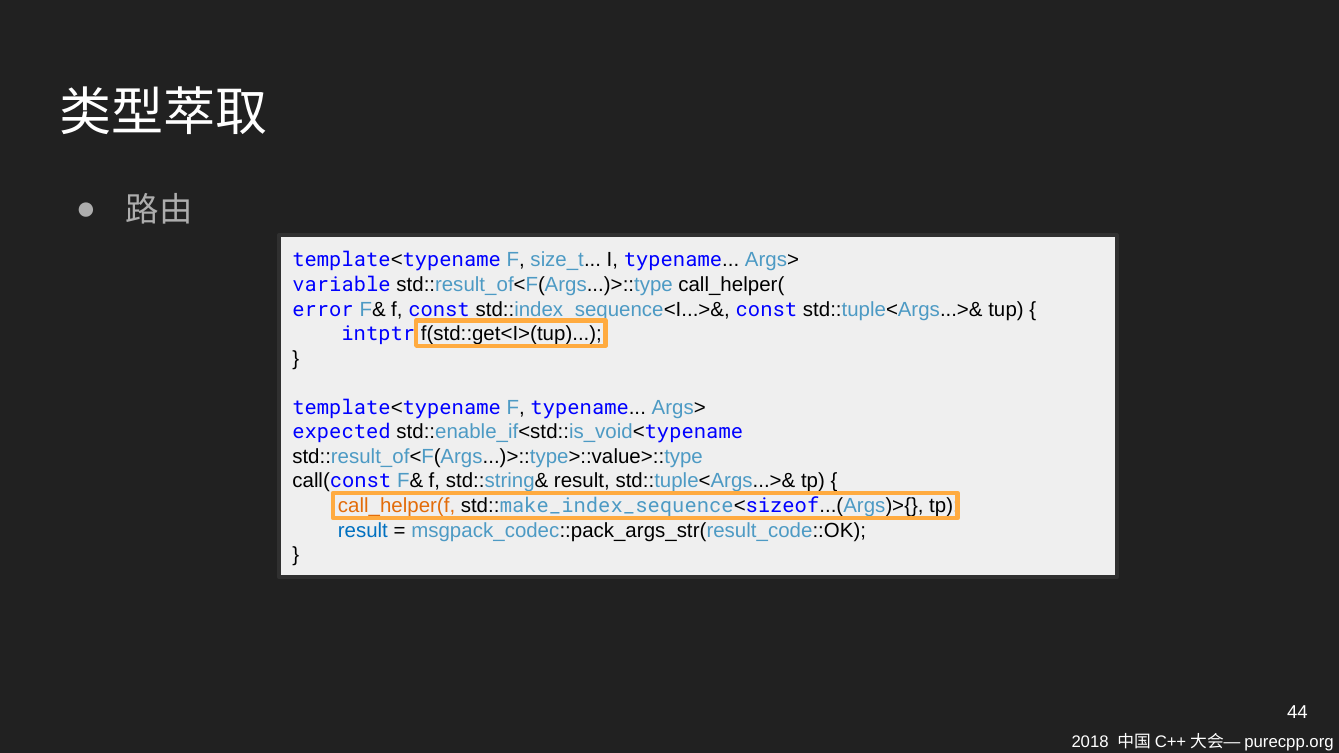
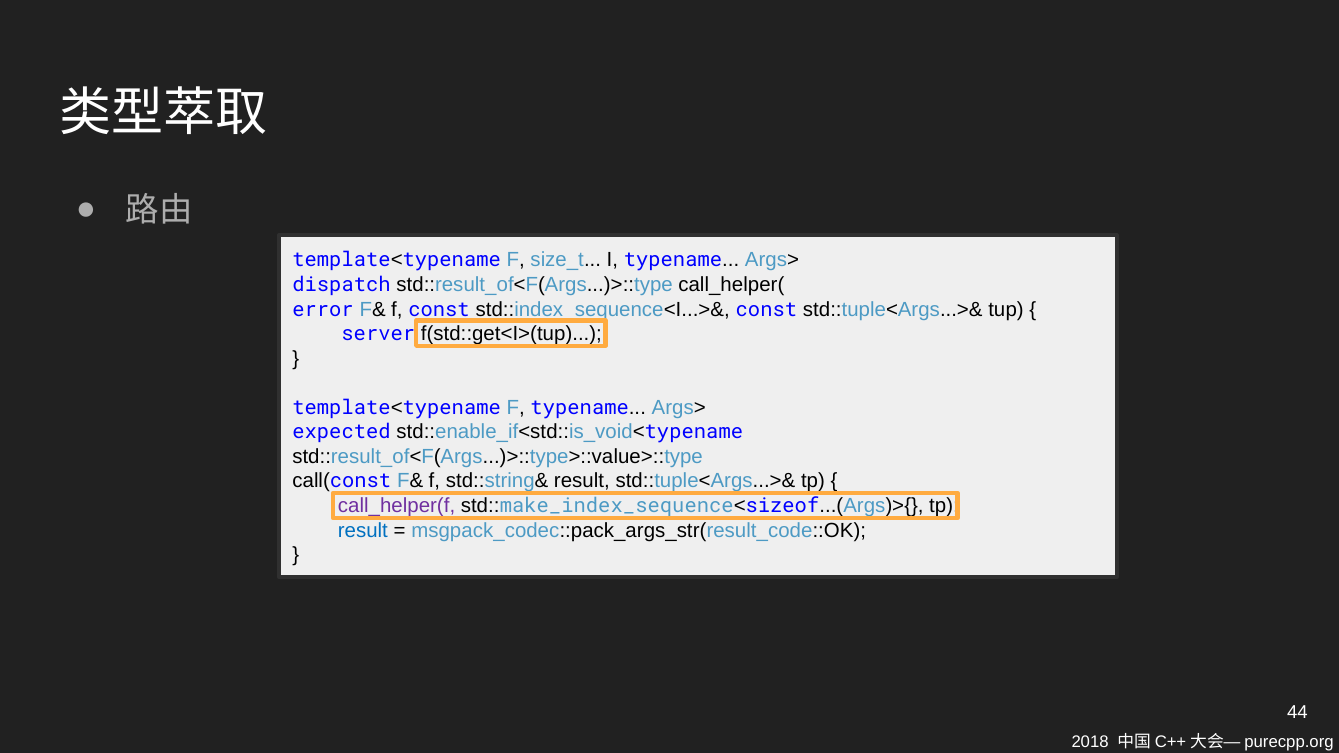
variable: variable -> dispatch (342, 285)
intptr: intptr -> server (378, 334)
call_helper(f colour: orange -> purple (397, 506)
